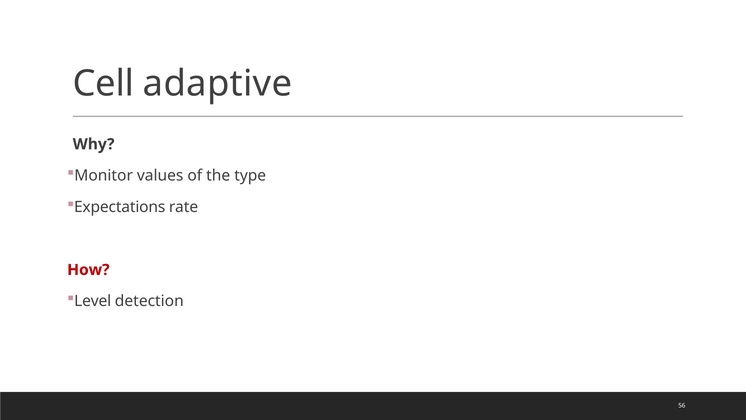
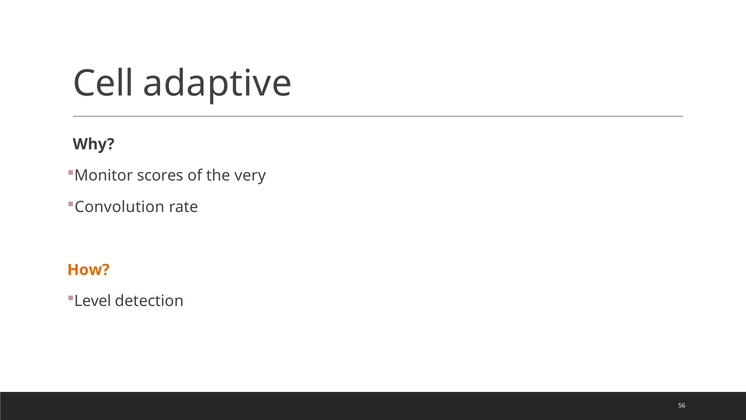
values: values -> scores (160, 175)
type: type -> very (250, 175)
Expectations: Expectations -> Convolution (120, 207)
How colour: red -> orange (88, 270)
